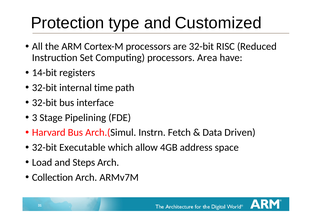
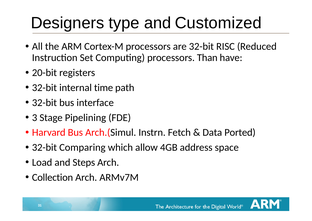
Protection: Protection -> Designers (68, 23)
Area: Area -> Than (207, 58)
14-bit: 14-bit -> 20-bit (44, 73)
Driven: Driven -> Ported (240, 132)
Executable: Executable -> Comparing (82, 147)
